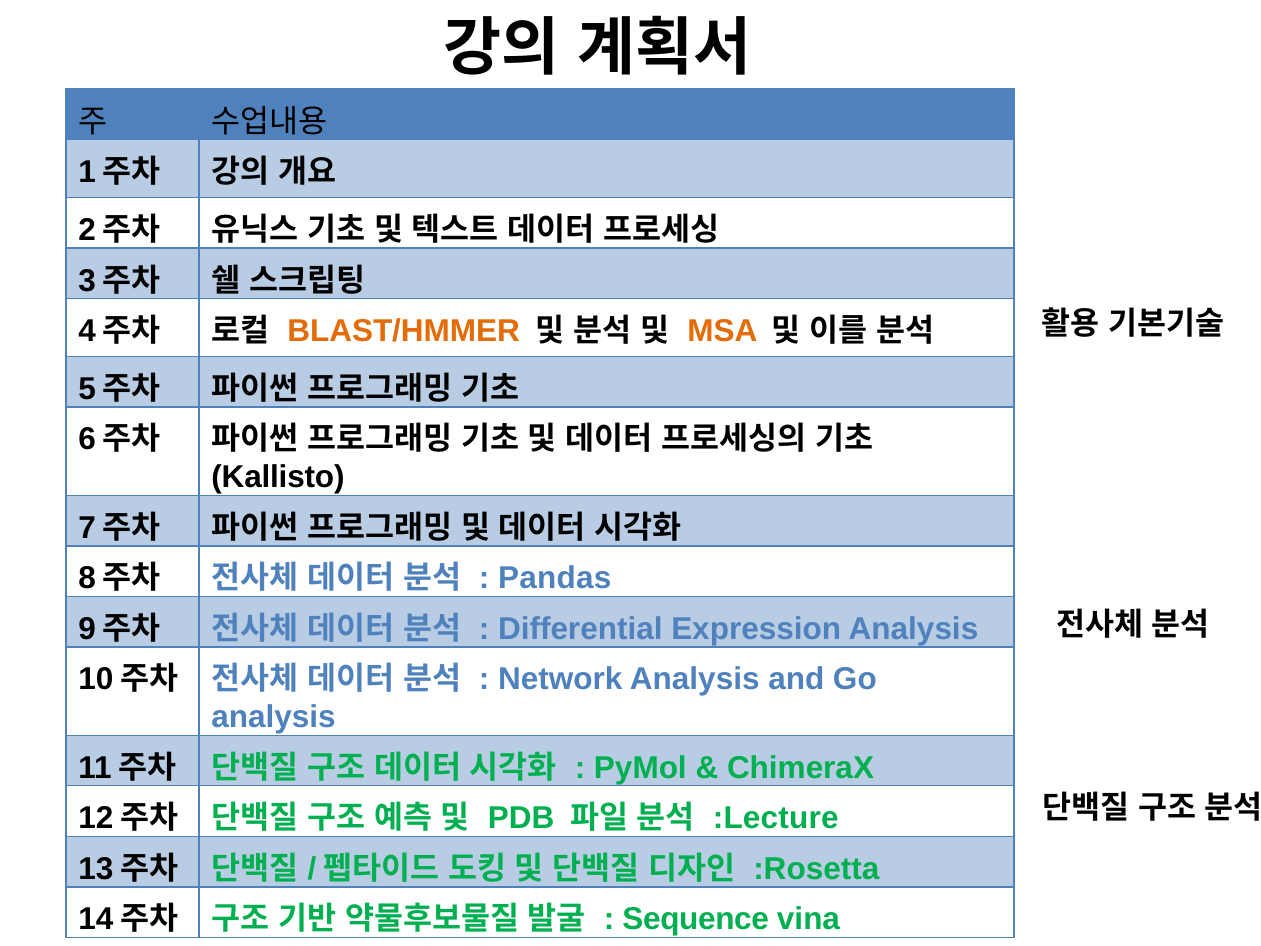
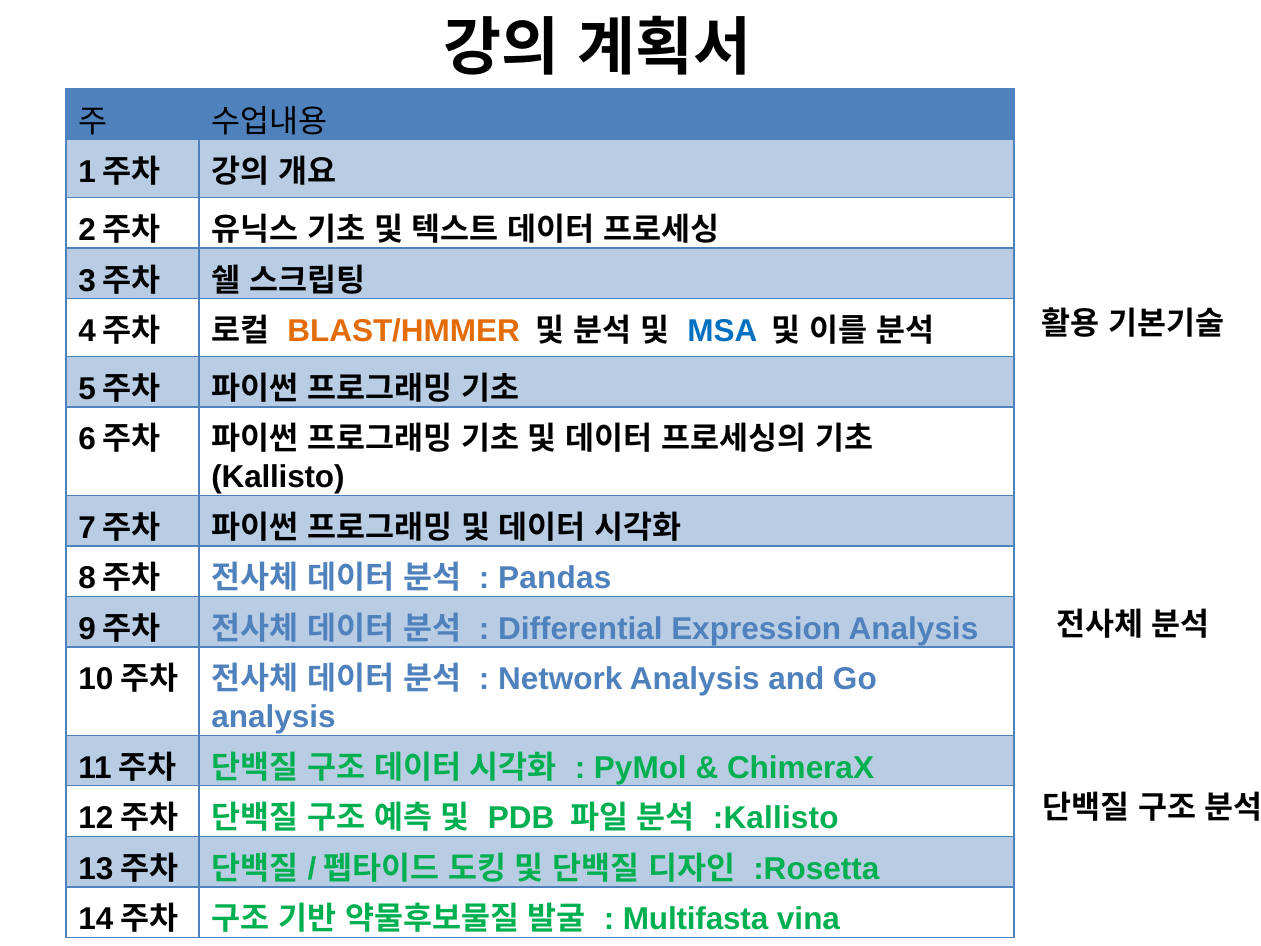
MSA colour: orange -> blue (722, 331)
:Lecture: :Lecture -> :Kallisto (776, 818)
Sequence: Sequence -> Multifasta (696, 919)
